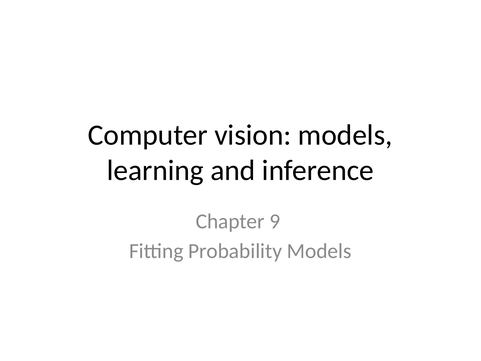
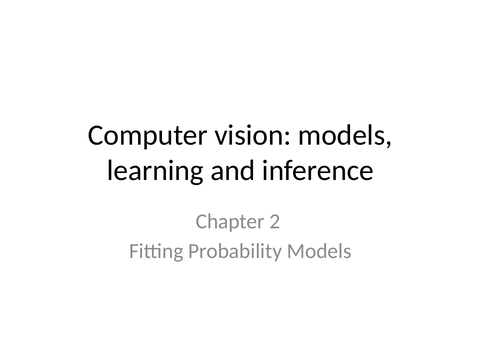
9: 9 -> 2 (275, 221)
